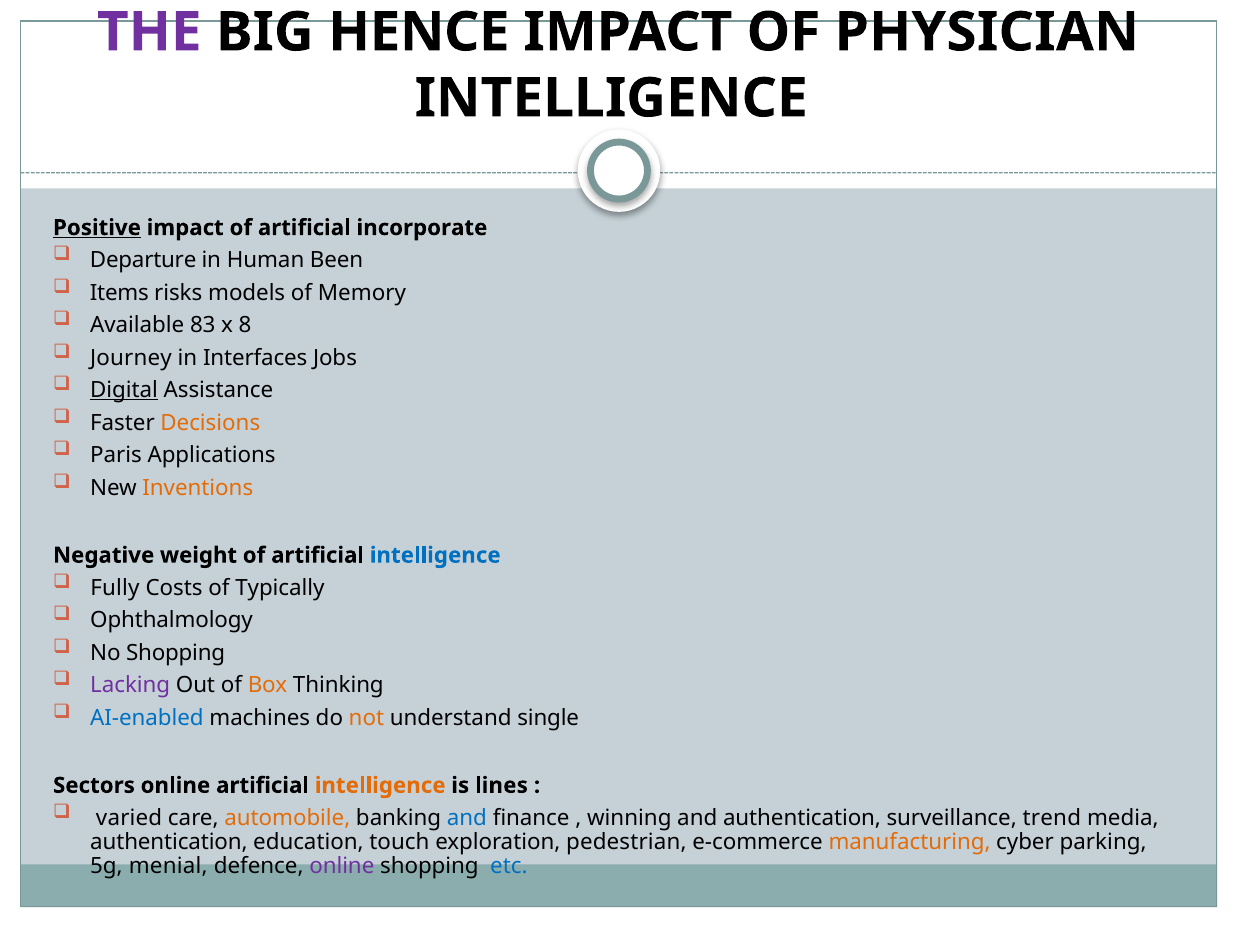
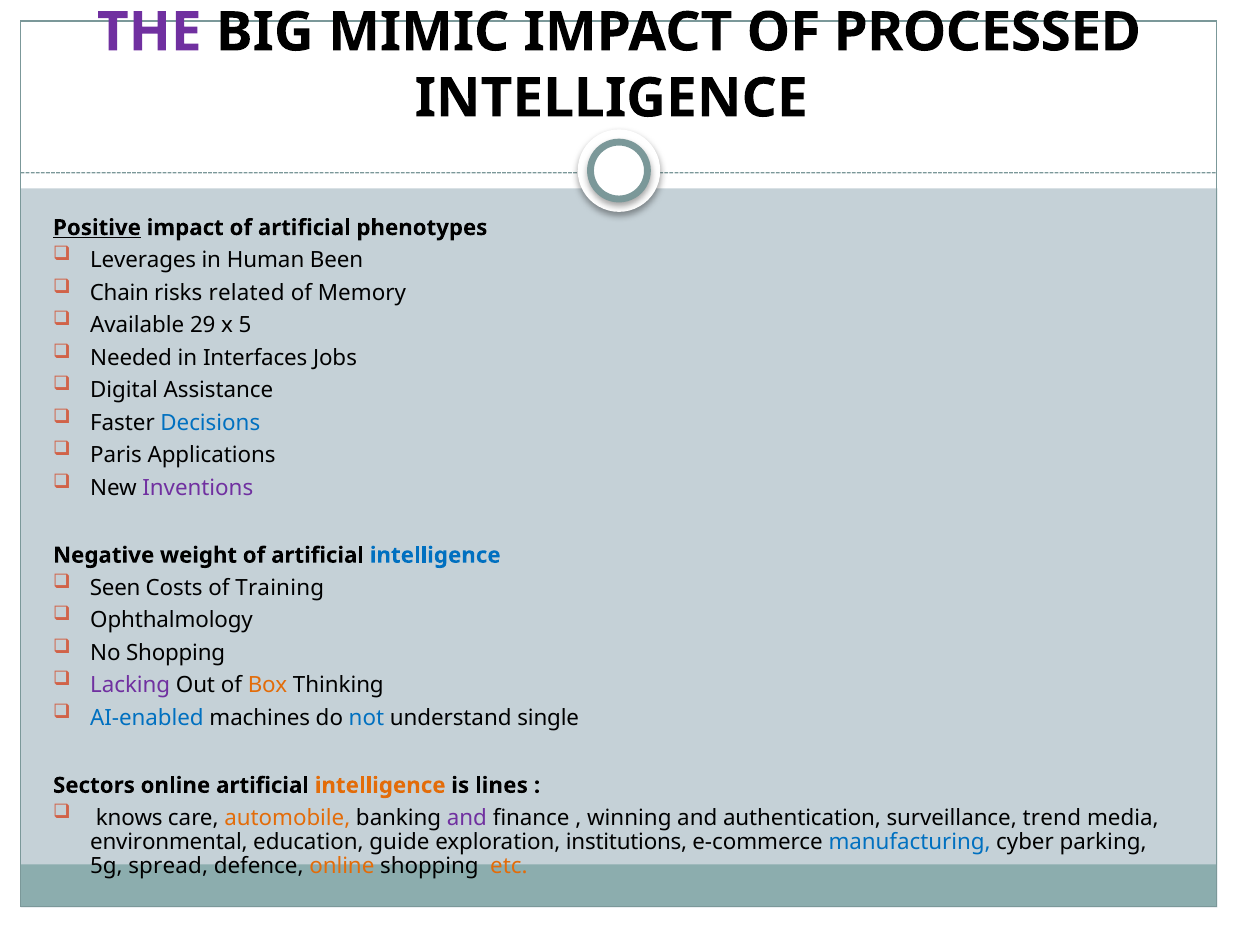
HENCE: HENCE -> MIMIC (419, 32)
PHYSICIAN: PHYSICIAN -> PROCESSED (987, 32)
incorporate: incorporate -> phenotypes (422, 228)
Departure: Departure -> Leverages (143, 260)
Items: Items -> Chain (119, 293)
models: models -> related (247, 293)
83: 83 -> 29 (203, 325)
8: 8 -> 5 (245, 325)
Journey: Journey -> Needed (131, 358)
Digital underline: present -> none (124, 390)
Decisions colour: orange -> blue (210, 423)
Inventions colour: orange -> purple (198, 488)
Fully: Fully -> Seen (115, 588)
Typically: Typically -> Training (280, 588)
not colour: orange -> blue (366, 718)
varied: varied -> knows (129, 818)
and colour: blue -> purple (467, 818)
authentication: authentication -> environmental (169, 843)
touch: touch -> guide (399, 843)
pedestrian: pedestrian -> institutions (627, 843)
manufacturing colour: orange -> blue (909, 843)
menial: menial -> spread (168, 867)
online colour: purple -> orange (342, 867)
etc colour: blue -> orange (509, 867)
